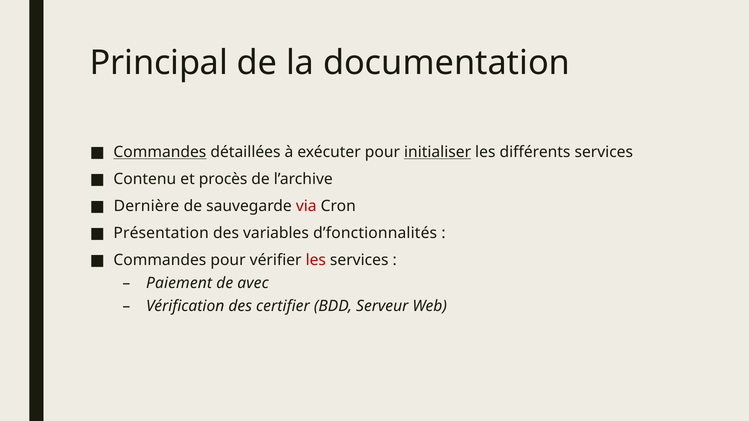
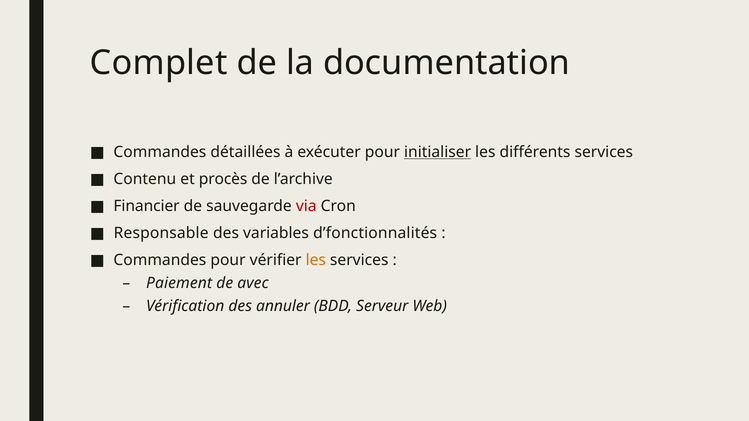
Principal: Principal -> Complet (159, 63)
Commandes underline: present -> none (160, 152)
Dernière: Dernière -> Financier (147, 206)
Présentation: Présentation -> Responsable (161, 233)
les colour: red -> orange (316, 260)
certifier: certifier -> annuler (283, 306)
